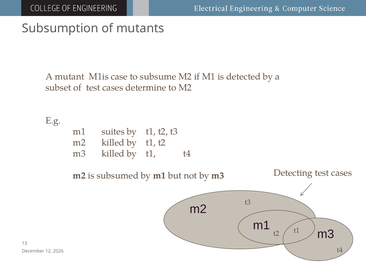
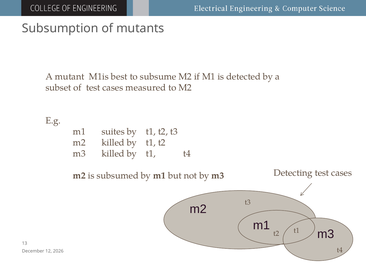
case: case -> best (119, 76)
determine: determine -> measured (146, 87)
